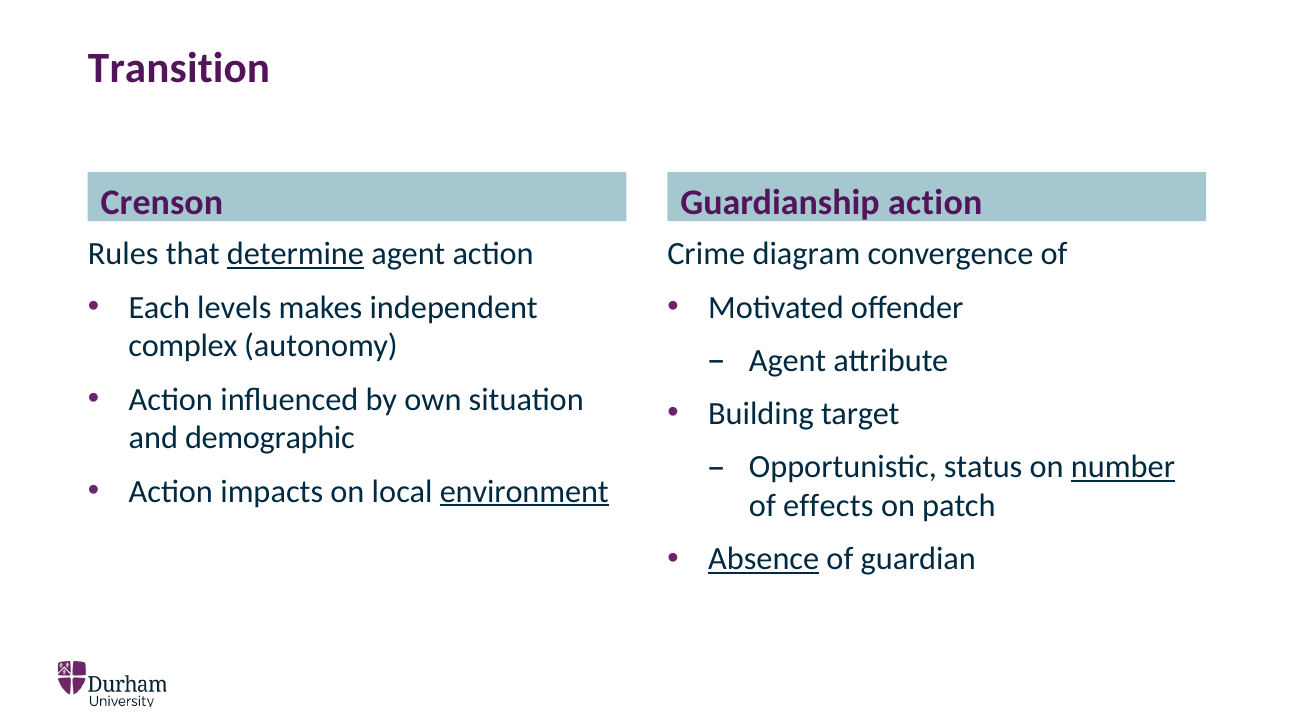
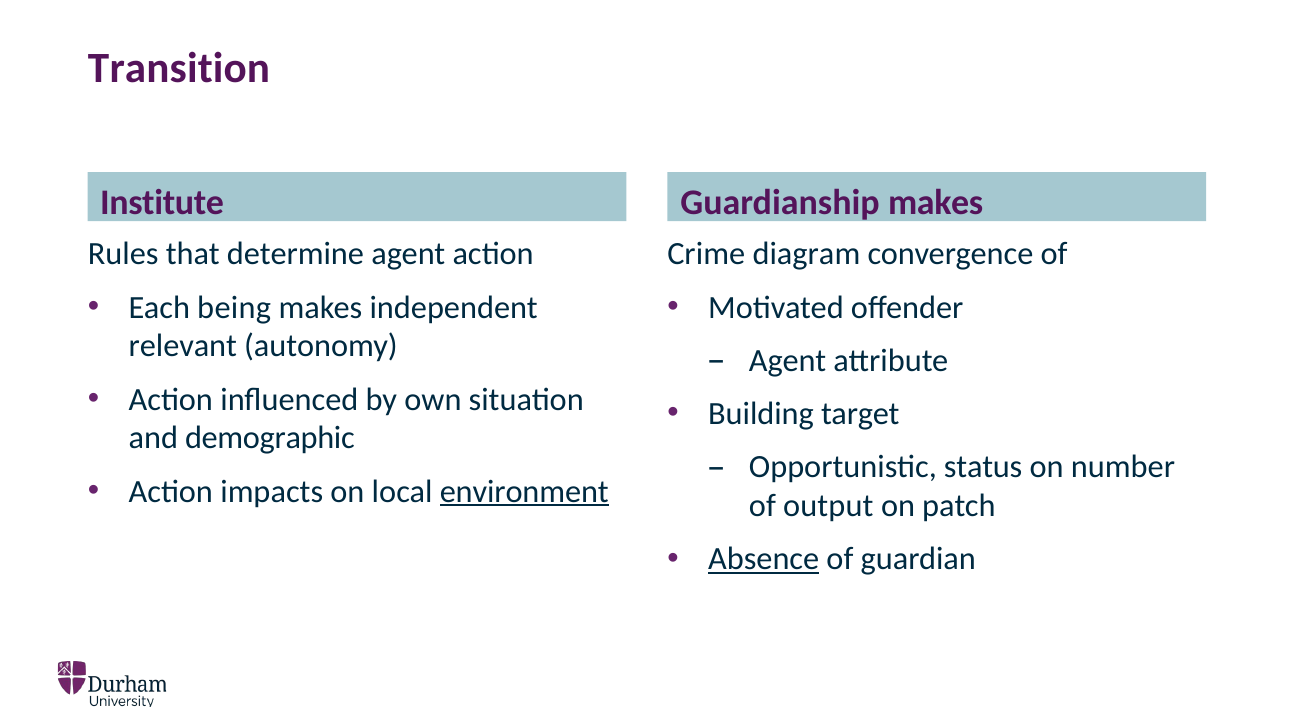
Crenson: Crenson -> Institute (162, 203)
Guardianship action: action -> makes (936, 203)
determine underline: present -> none (295, 254)
levels: levels -> being (234, 307)
complex: complex -> relevant (183, 346)
number underline: present -> none (1123, 467)
effects: effects -> output (828, 506)
